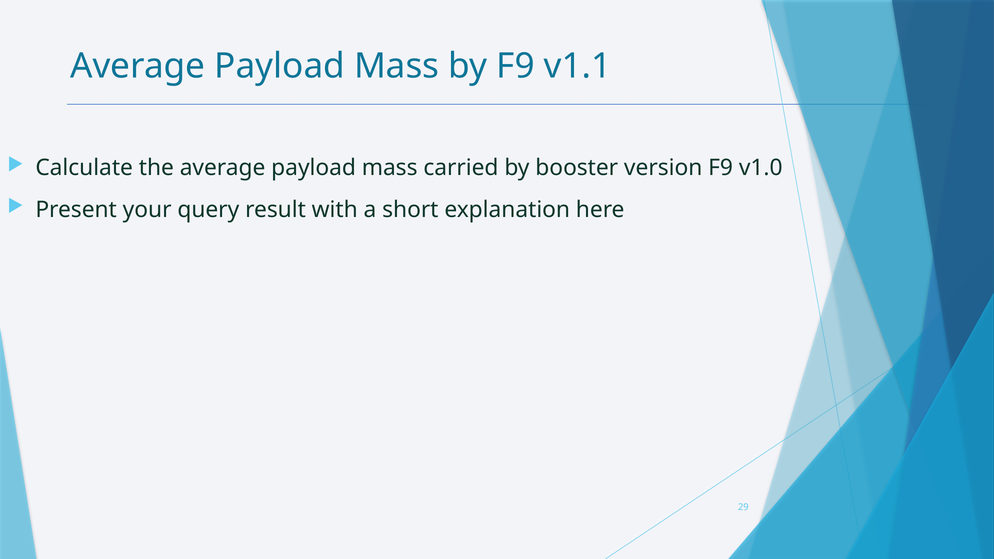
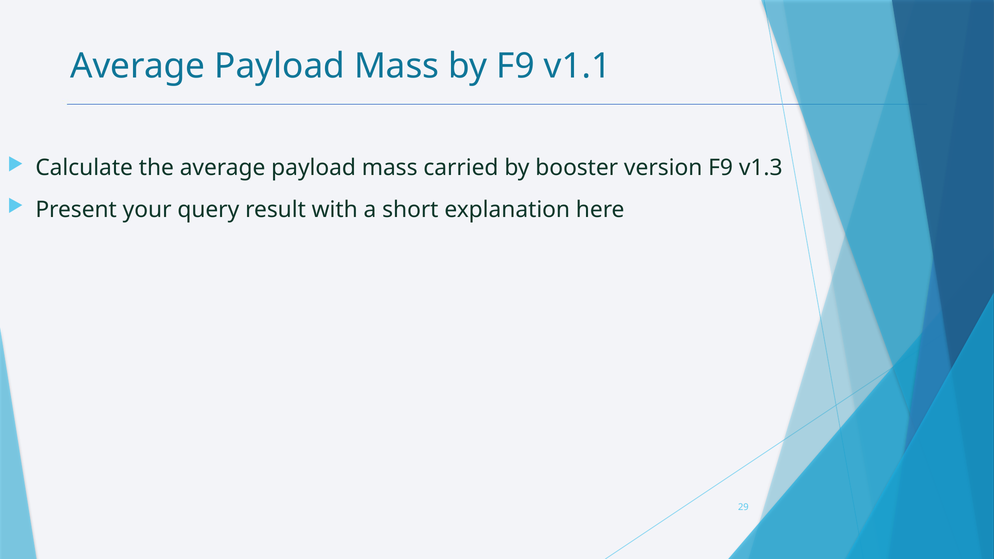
v1.0: v1.0 -> v1.3 (761, 168)
